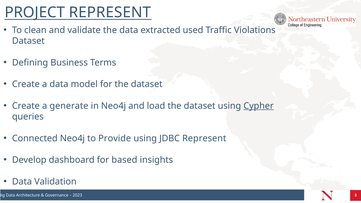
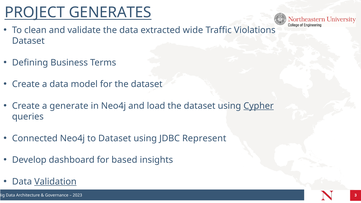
PROJECT REPRESENT: REPRESENT -> GENERATES (110, 13)
used: used -> wide (193, 30)
to Provide: Provide -> Dataset (115, 138)
Validation underline: none -> present (55, 182)
